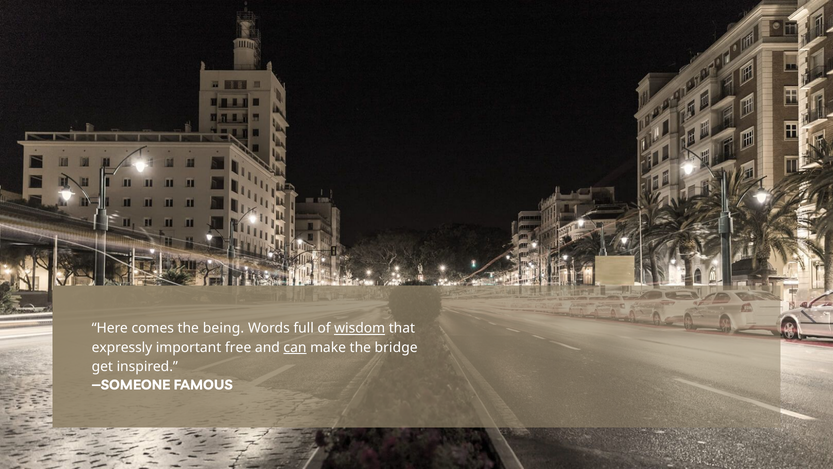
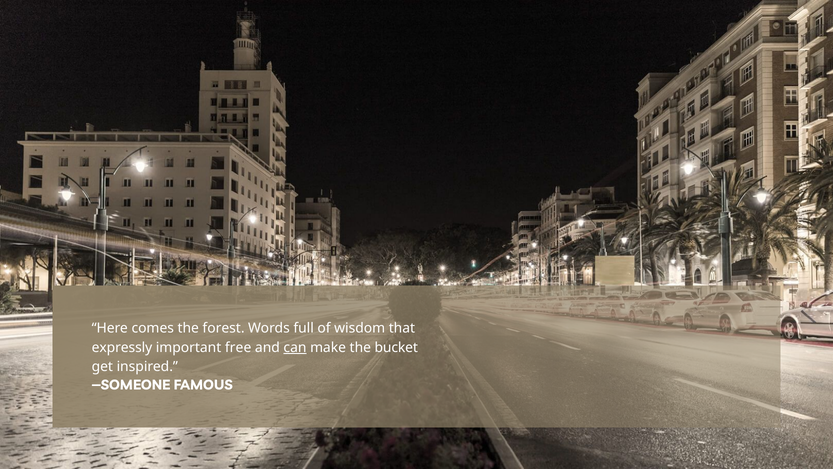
being: being -> forest (224, 328)
wisdom underline: present -> none (360, 328)
bridge: bridge -> bucket (396, 347)
